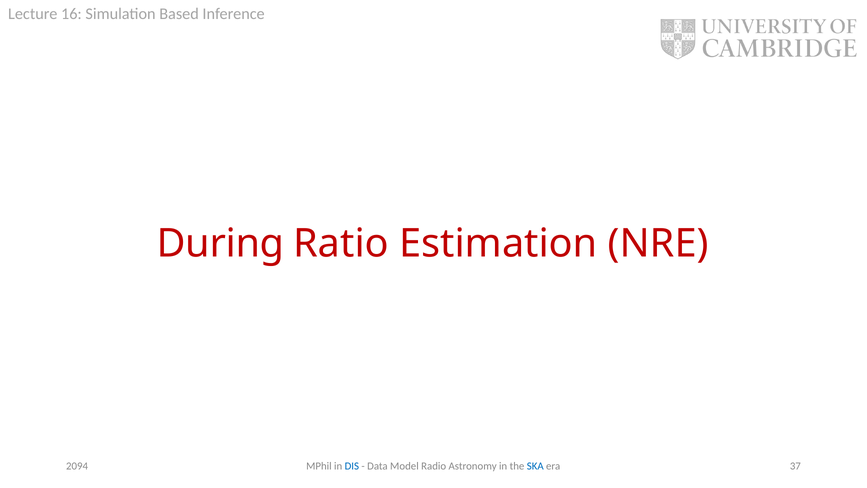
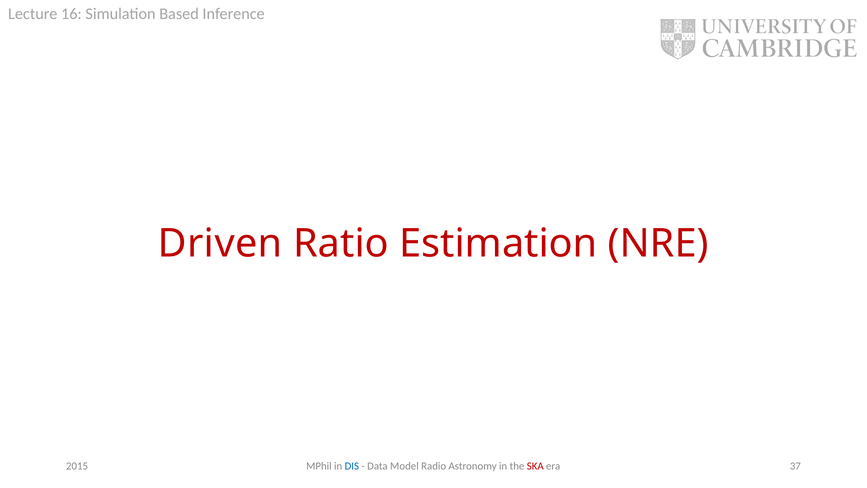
During: During -> Driven (220, 244)
SKA colour: blue -> red (535, 466)
2094: 2094 -> 2015 (77, 466)
